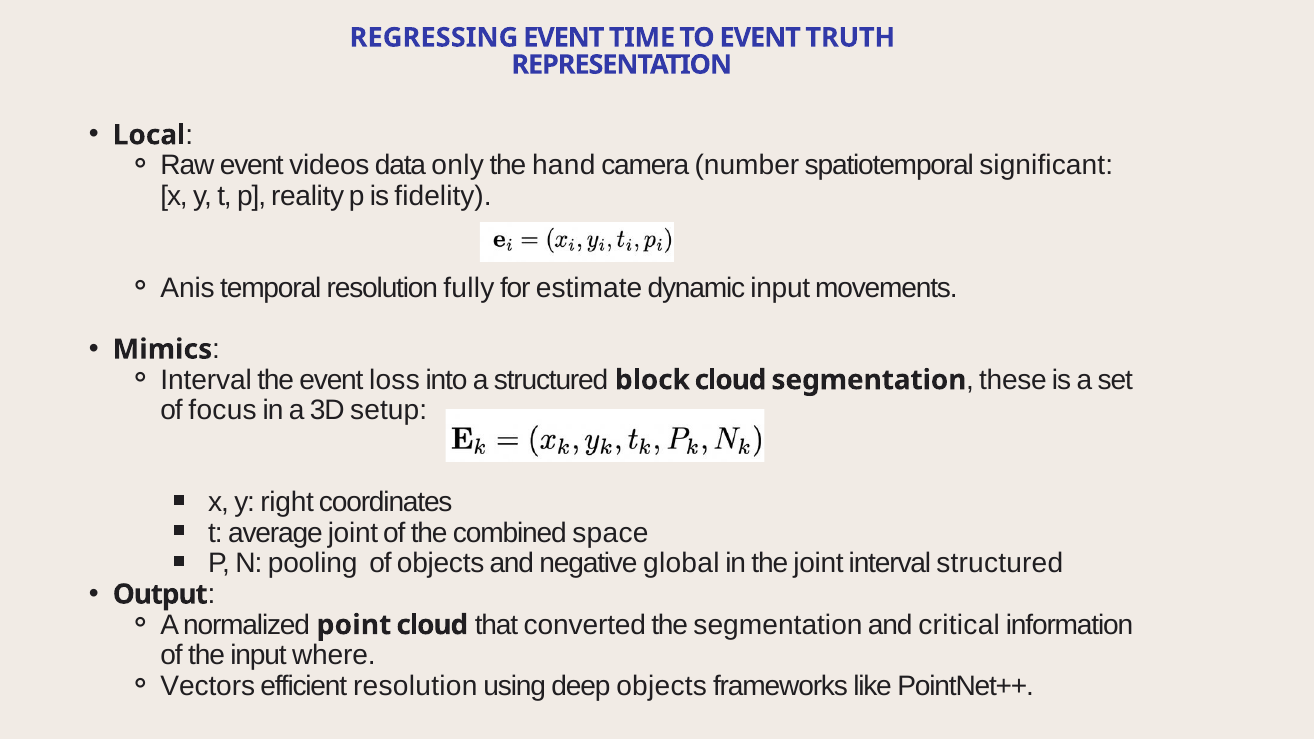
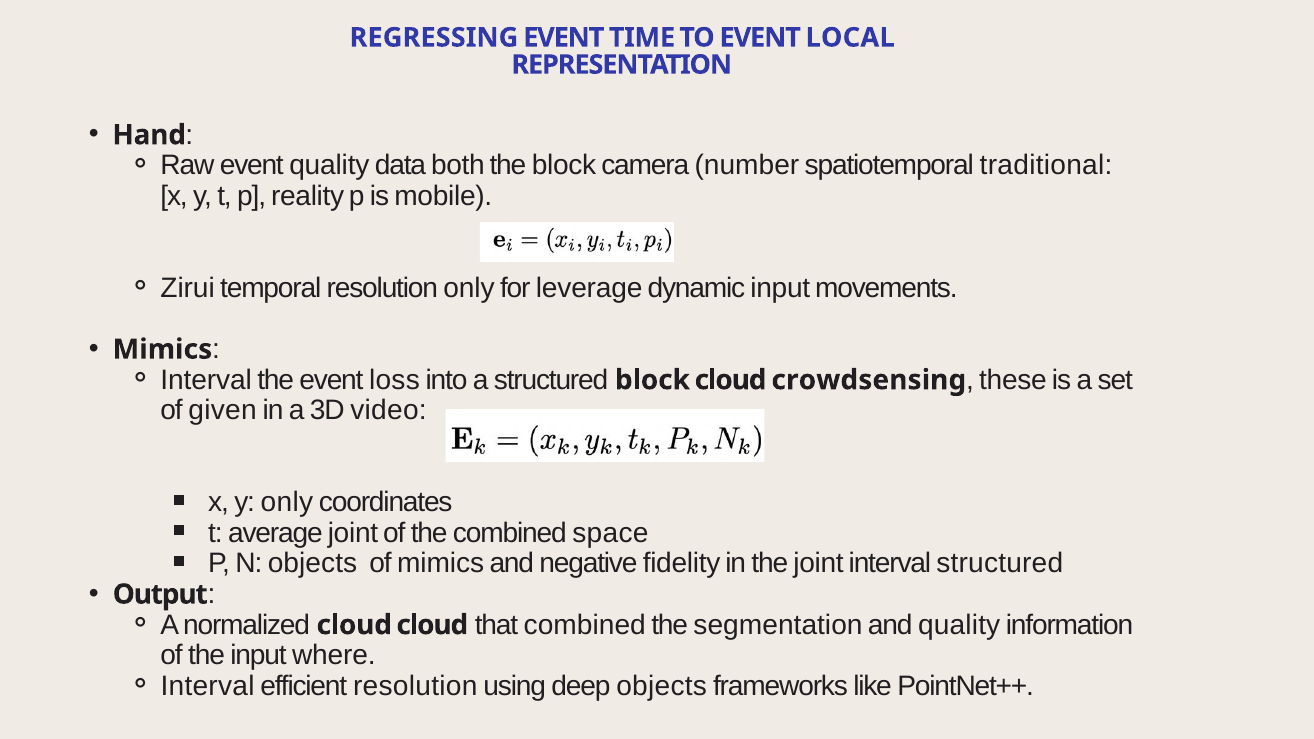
TRUTH: TRUTH -> LOCAL (850, 38)
Local: Local -> Hand (149, 135)
event videos: videos -> quality (329, 166)
only: only -> both (458, 166)
the hand: hand -> block (564, 166)
significant: significant -> traditional (1046, 166)
fidelity: fidelity -> mobile (443, 196)
Anis: Anis -> Zirui (188, 288)
resolution fully: fully -> only (469, 288)
estimate: estimate -> leverage (589, 288)
cloud segmentation: segmentation -> crowdsensing (869, 380)
focus: focus -> given (223, 411)
setup: setup -> video (389, 411)
y right: right -> only (287, 503)
N pooling: pooling -> objects (313, 564)
of objects: objects -> mimics (441, 564)
global: global -> fidelity (682, 564)
normalized point: point -> cloud (354, 625)
that converted: converted -> combined (585, 625)
and critical: critical -> quality (959, 625)
Vectors: Vectors -> Interval (208, 686)
